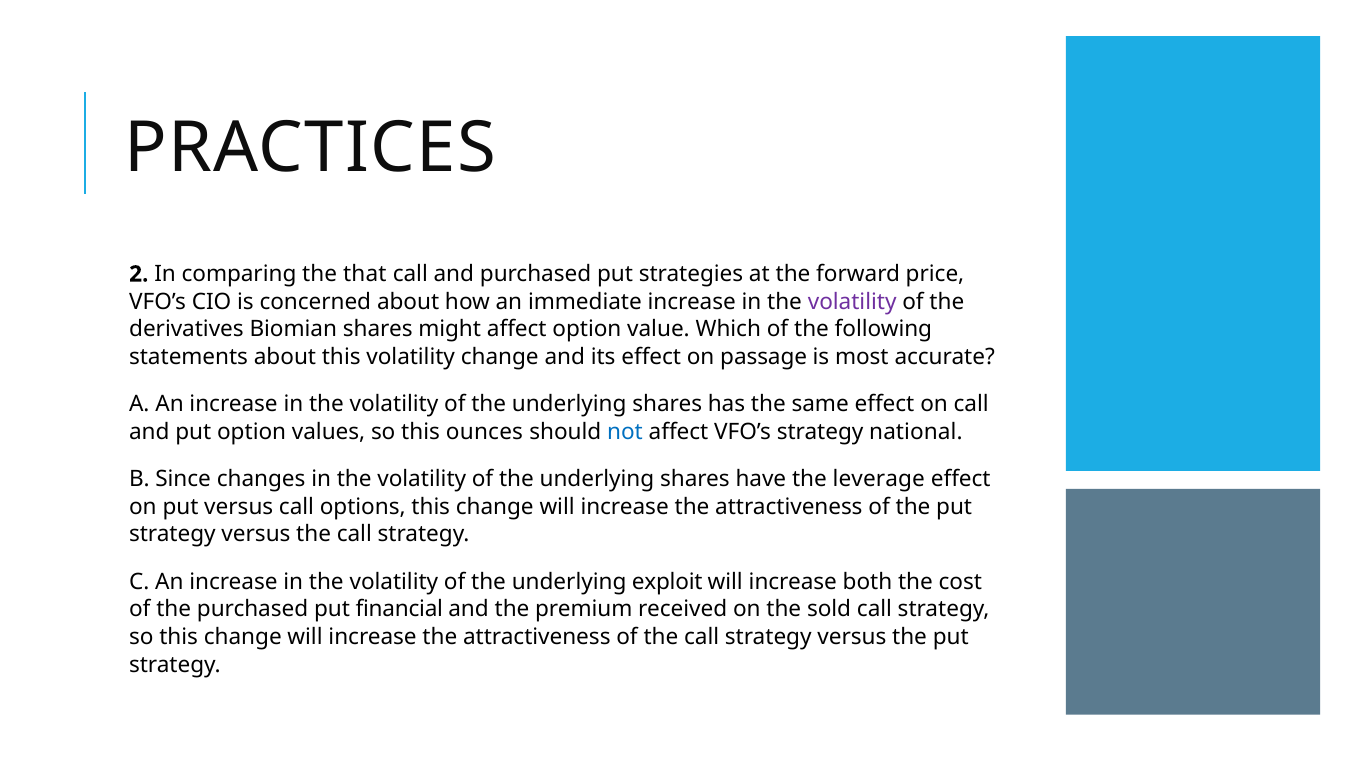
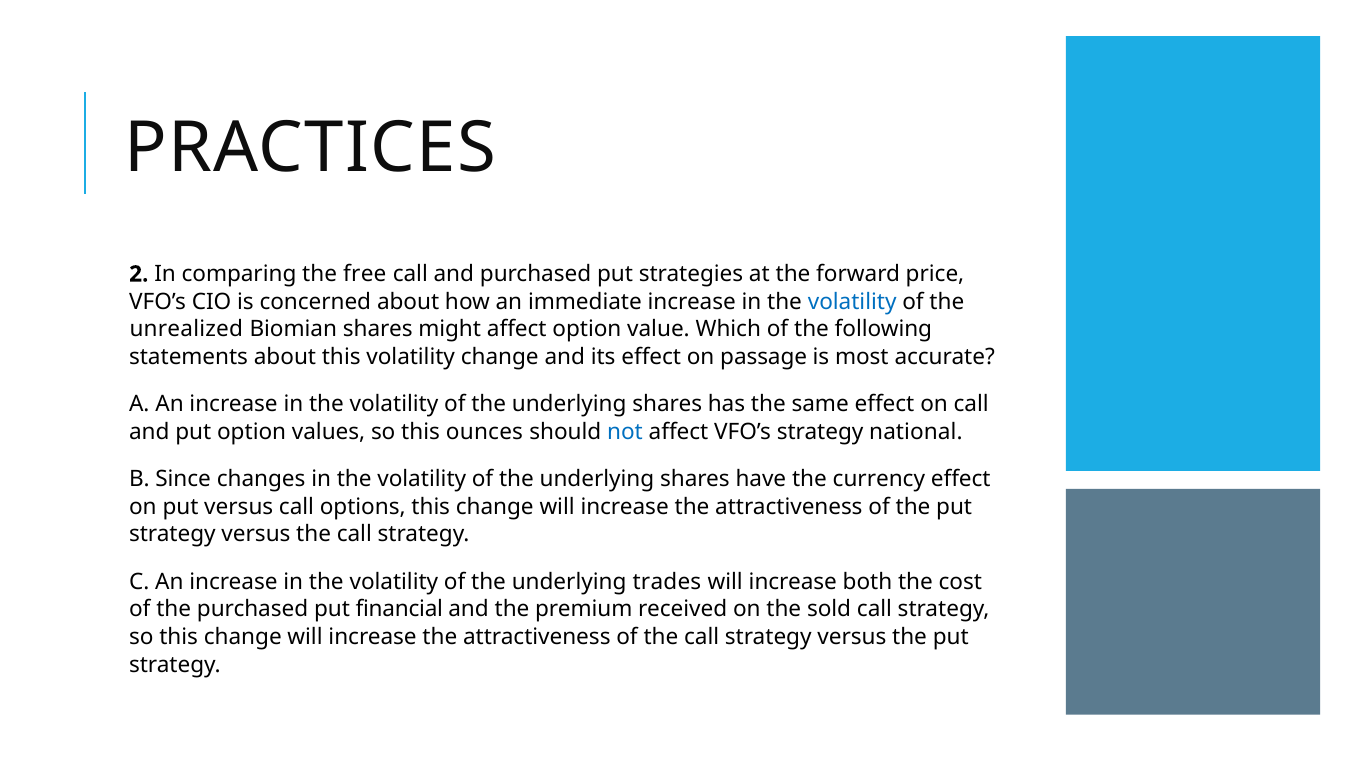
that: that -> free (365, 274)
volatility colour: purple -> blue (852, 302)
derivatives: derivatives -> unrealized (186, 329)
leverage: leverage -> currency (879, 479)
exploit: exploit -> trades (667, 582)
